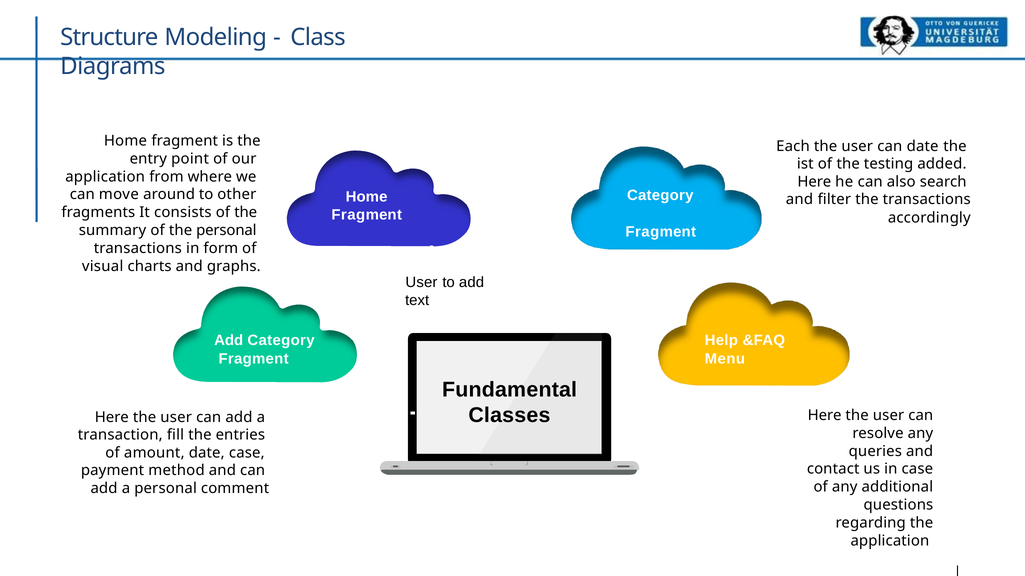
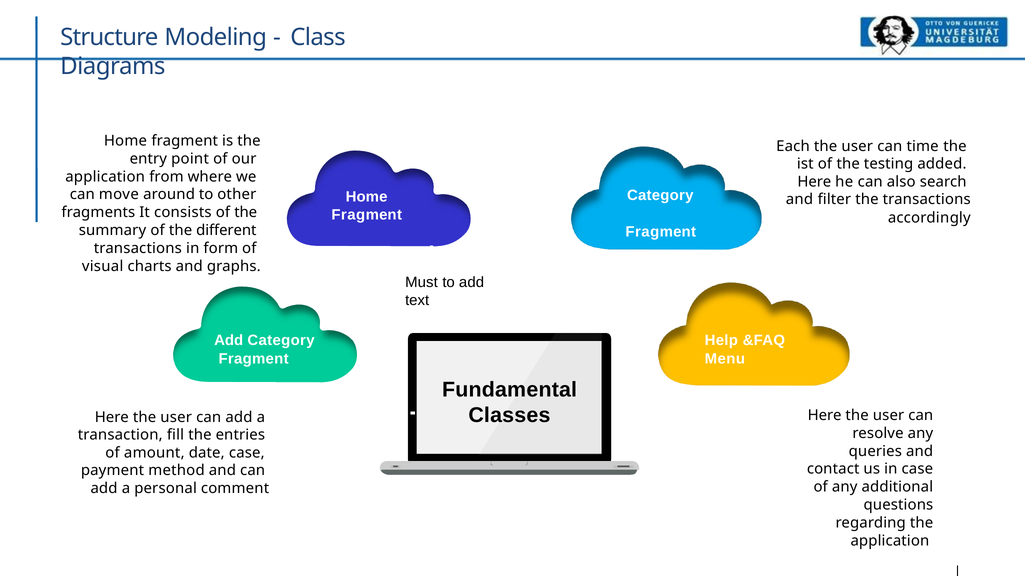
can date: date -> time (923, 146)
the personal: personal -> different (226, 231)
User: User -> Must (421, 283)
